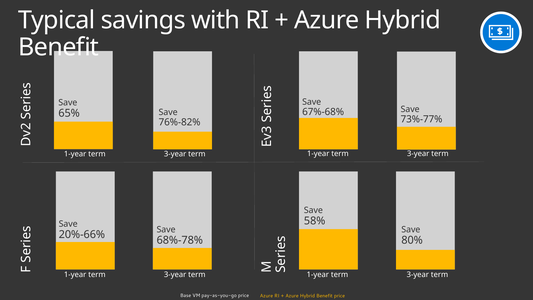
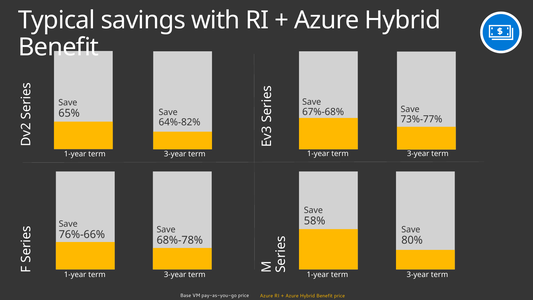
76%-82%: 76%-82% -> 64%-82% (180, 122)
20%-66%: 20%-66% -> 76%-66% (82, 234)
